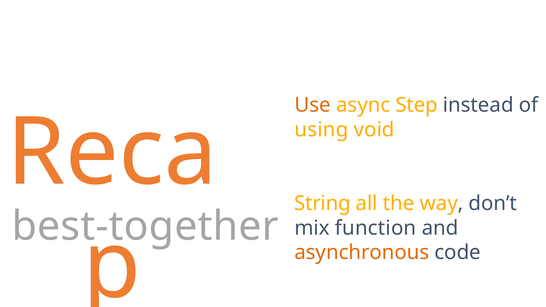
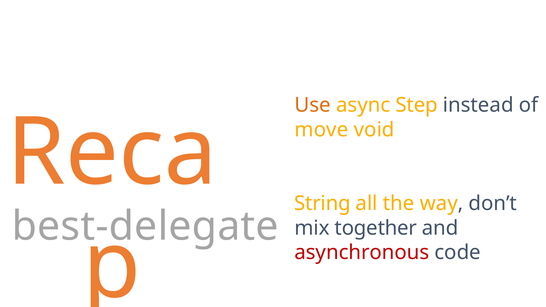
using: using -> move (321, 130)
best-together: best-together -> best-delegate (145, 226)
function: function -> together (376, 228)
asynchronous colour: orange -> red (362, 253)
